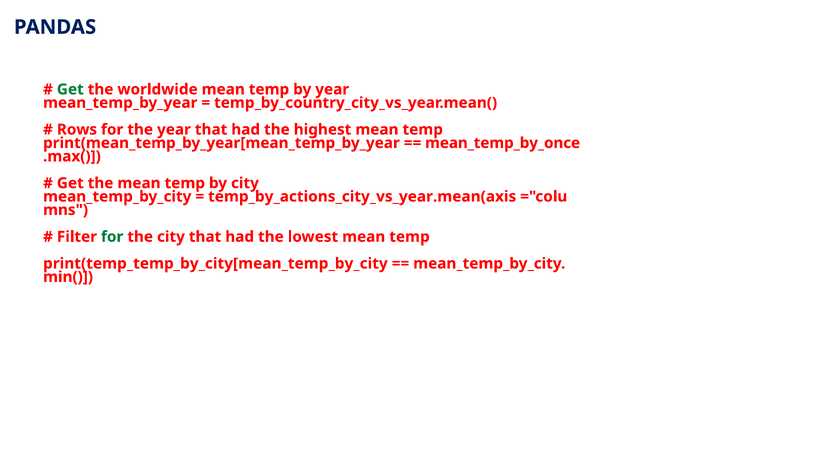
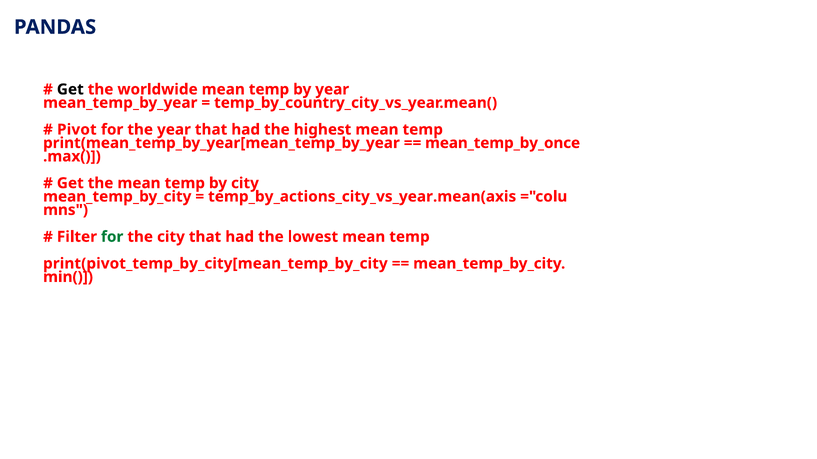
Get colour: green -> black (70, 89)
Rows: Rows -> Pivot (77, 130)
print(temp_temp_by_city[mean_temp_by_city: print(temp_temp_by_city[mean_temp_by_city -> print(pivot_temp_by_city[mean_temp_by_city (215, 264)
